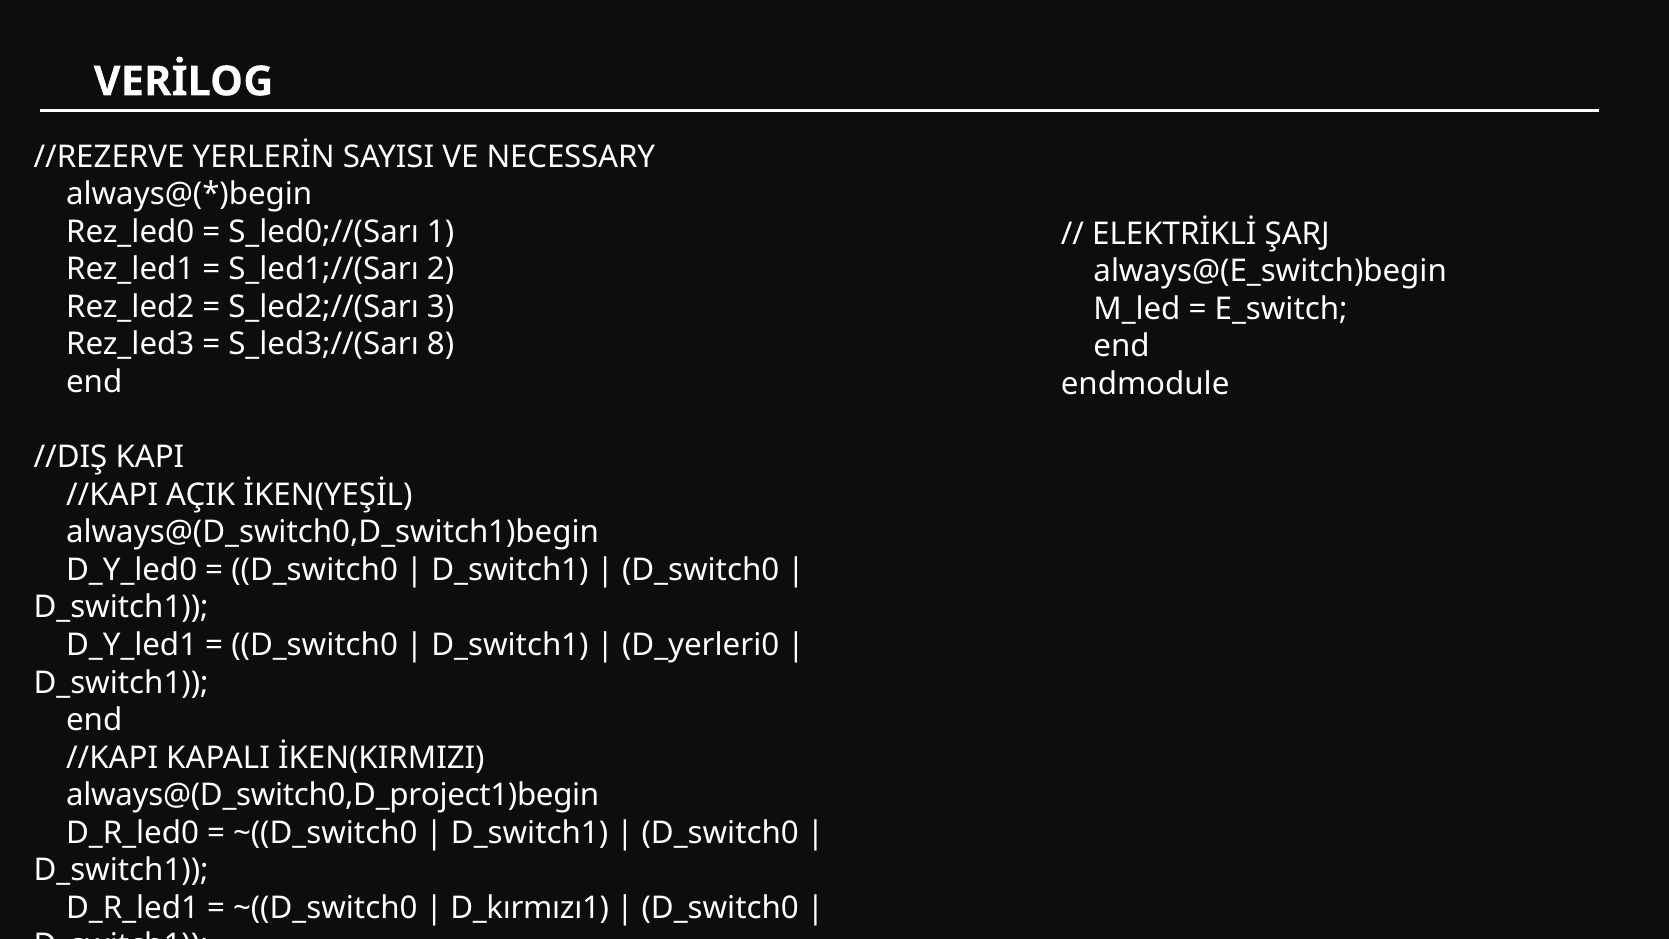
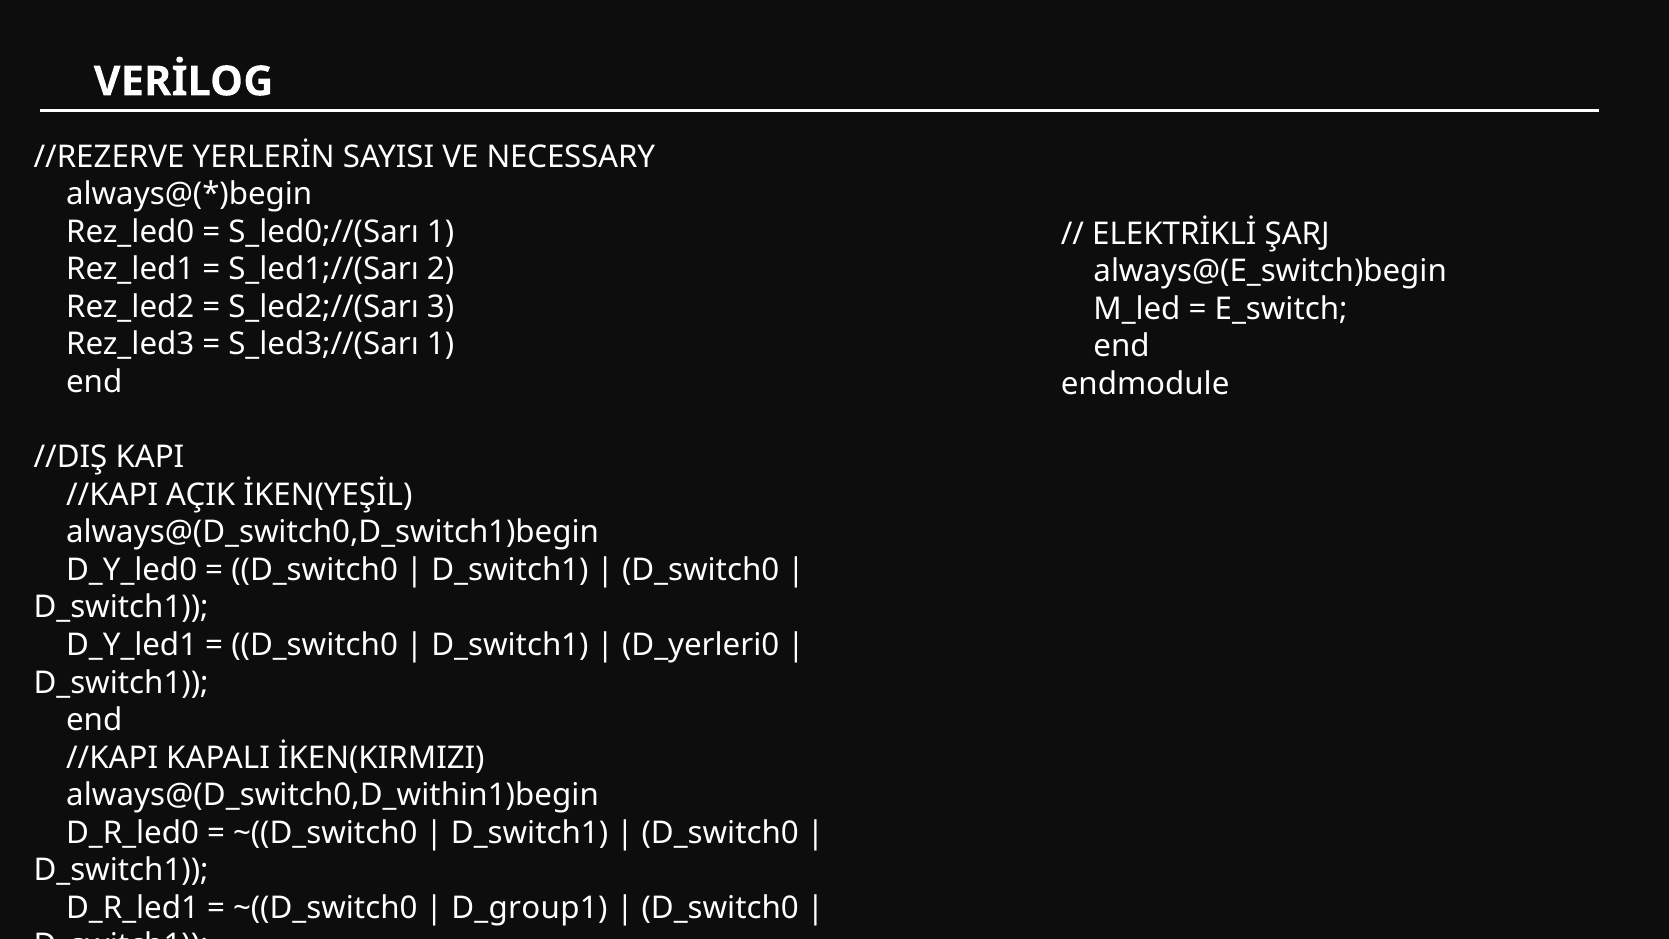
S_led3;//(Sarı 8: 8 -> 1 (441, 345)
always@(D_switch0,D_project1)begin: always@(D_switch0,D_project1)begin -> always@(D_switch0,D_within1)begin (333, 795)
D_kırmızı1: D_kırmızı1 -> D_group1 (529, 908)
